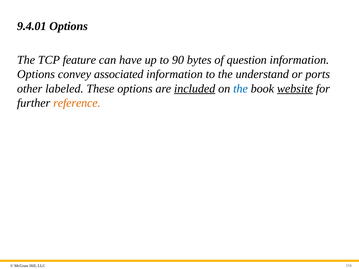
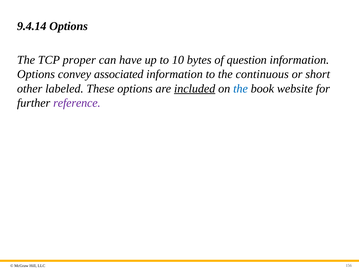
9.4.01: 9.4.01 -> 9.4.14 (32, 26)
feature: feature -> proper (79, 60)
90: 90 -> 10 (178, 60)
understand: understand -> continuous (262, 74)
ports: ports -> short (318, 74)
website underline: present -> none (295, 89)
reference colour: orange -> purple (77, 103)
